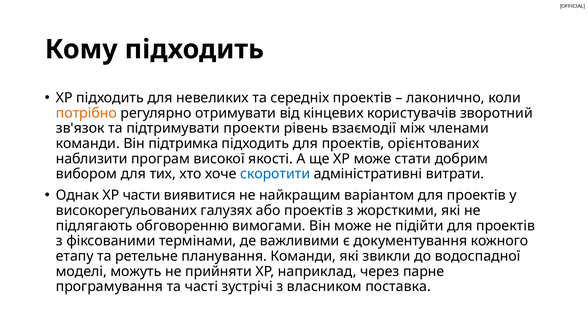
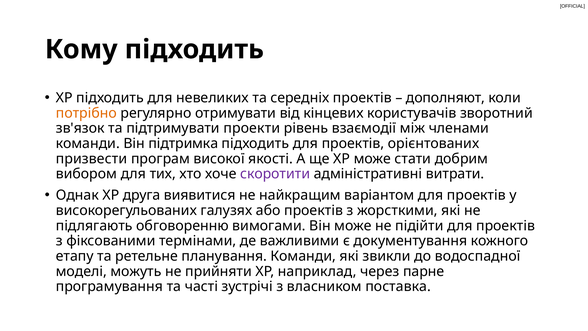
лаконично: лаконично -> дополняют (446, 98)
наблизити: наблизити -> призвести (92, 159)
скоротити colour: blue -> purple (275, 174)
части: части -> друга (142, 195)
